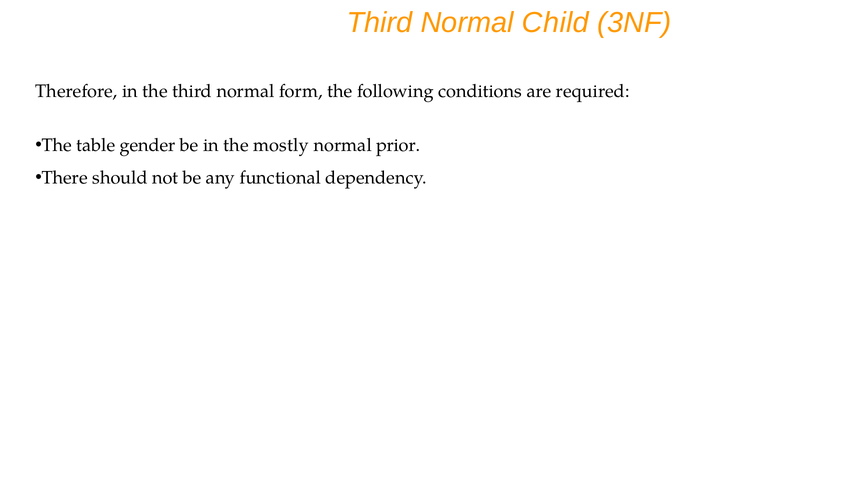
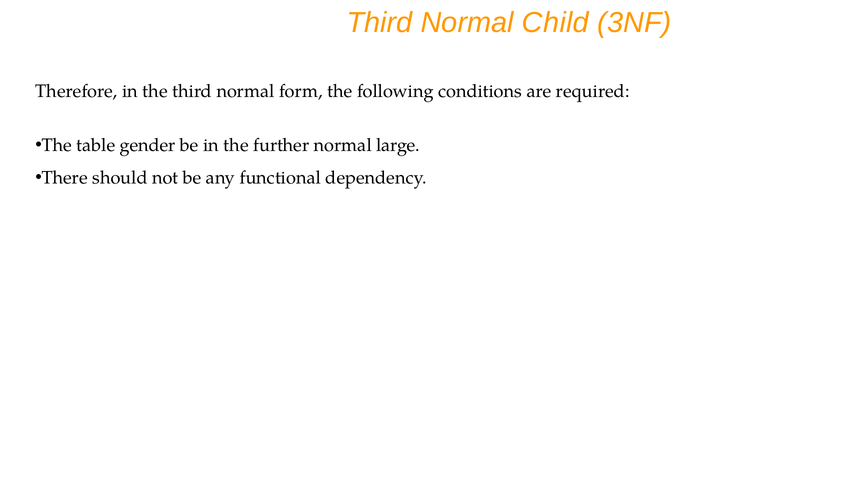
mostly: mostly -> further (281, 145)
prior: prior -> large (398, 145)
